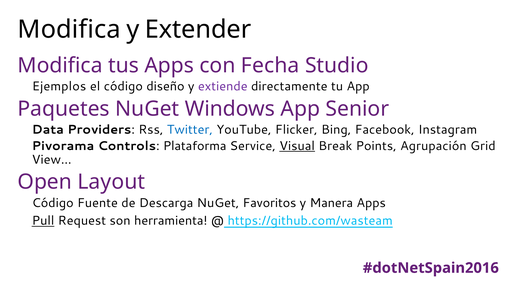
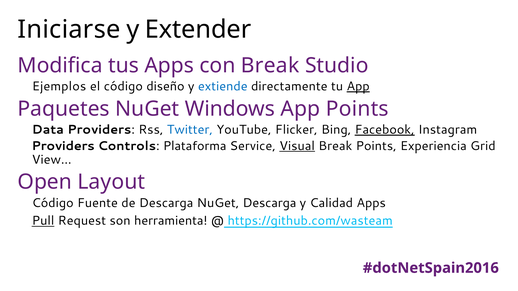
Modifica: Modifica -> Iniciarse (69, 30)
con Fecha: Fecha -> Break (270, 66)
extiende colour: purple -> blue (223, 86)
App underline: none -> present (358, 86)
App Senior: Senior -> Points (357, 109)
Facebook underline: none -> present (385, 130)
Pivorama: Pivorama -> Providers (63, 146)
Agrupación: Agrupación -> Experiencia (433, 146)
NuGet Favoritos: Favoritos -> Descarga (269, 203)
Manera: Manera -> Calidad (331, 203)
